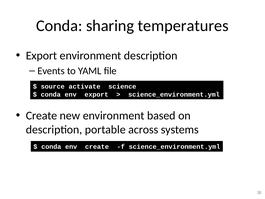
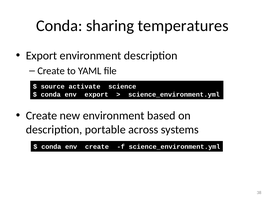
Events: Events -> Create (51, 71)
